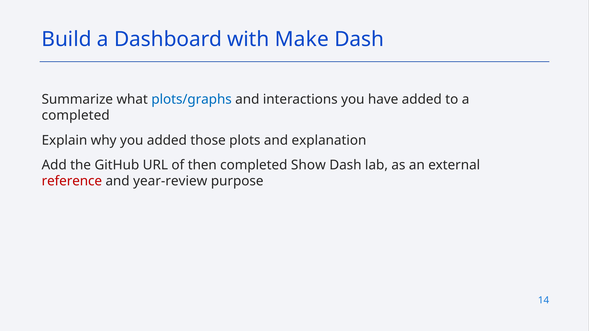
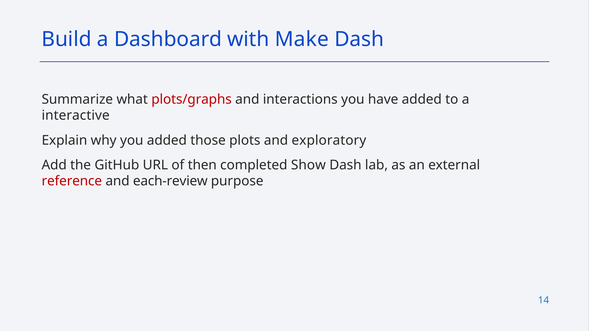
plots/graphs colour: blue -> red (192, 99)
completed: completed -> interactive (76, 116)
explanation: explanation -> exploratory (329, 140)
year-review: year-review -> each-review (170, 181)
